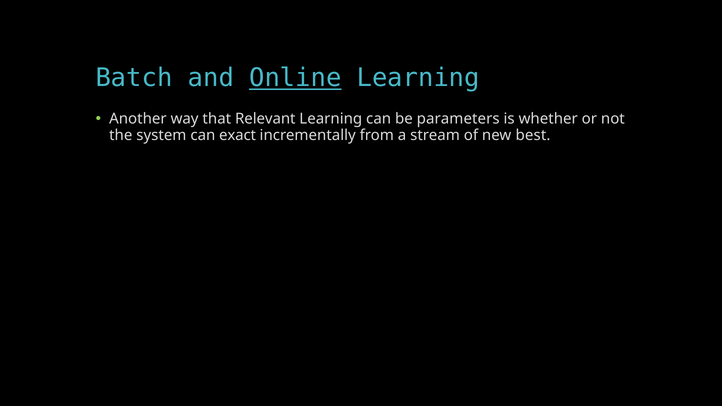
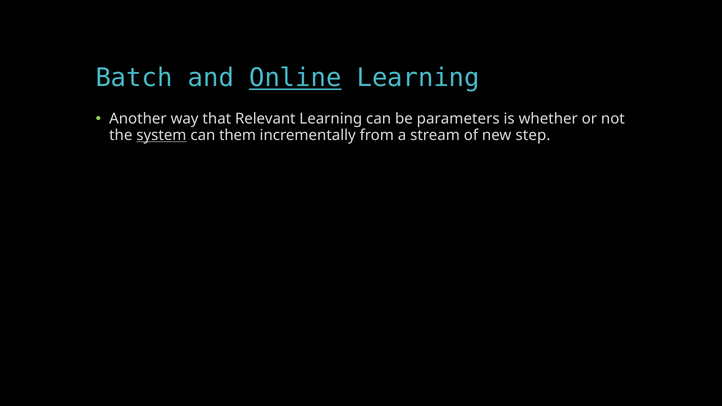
system underline: none -> present (161, 135)
exact: exact -> them (238, 135)
best: best -> step (533, 135)
